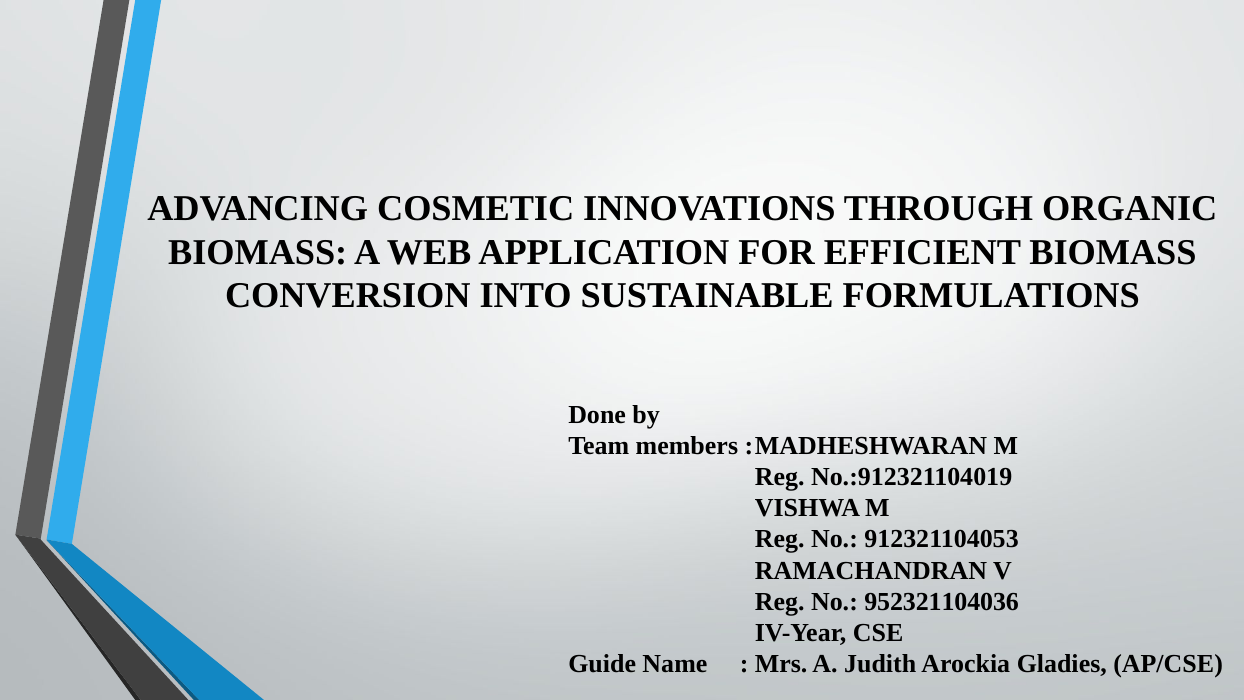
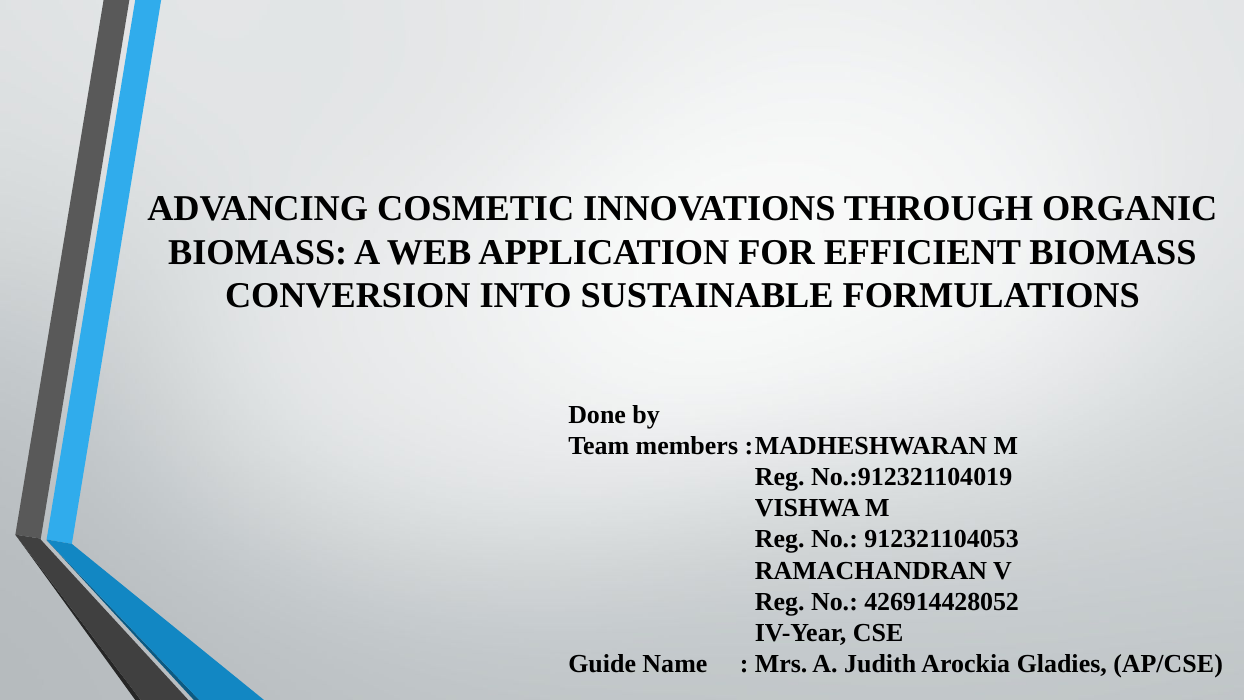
952321104036: 952321104036 -> 426914428052 (942, 601)
